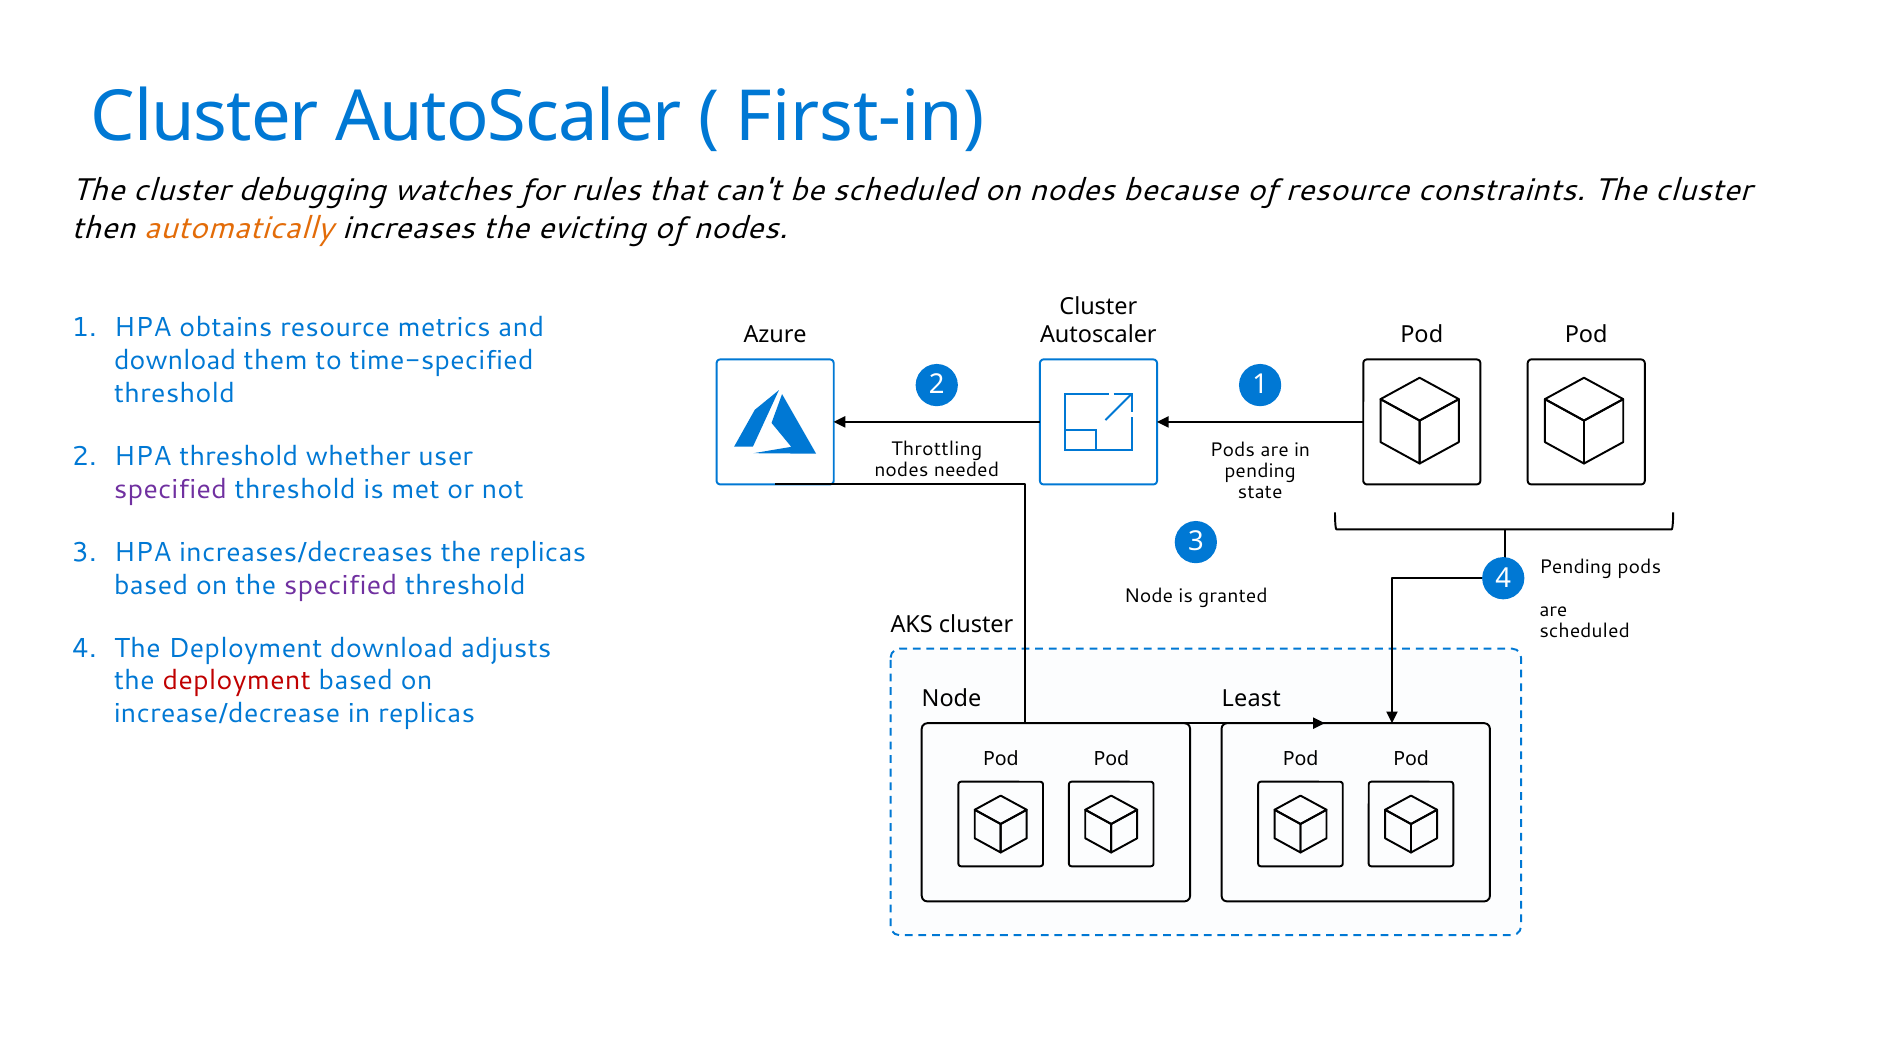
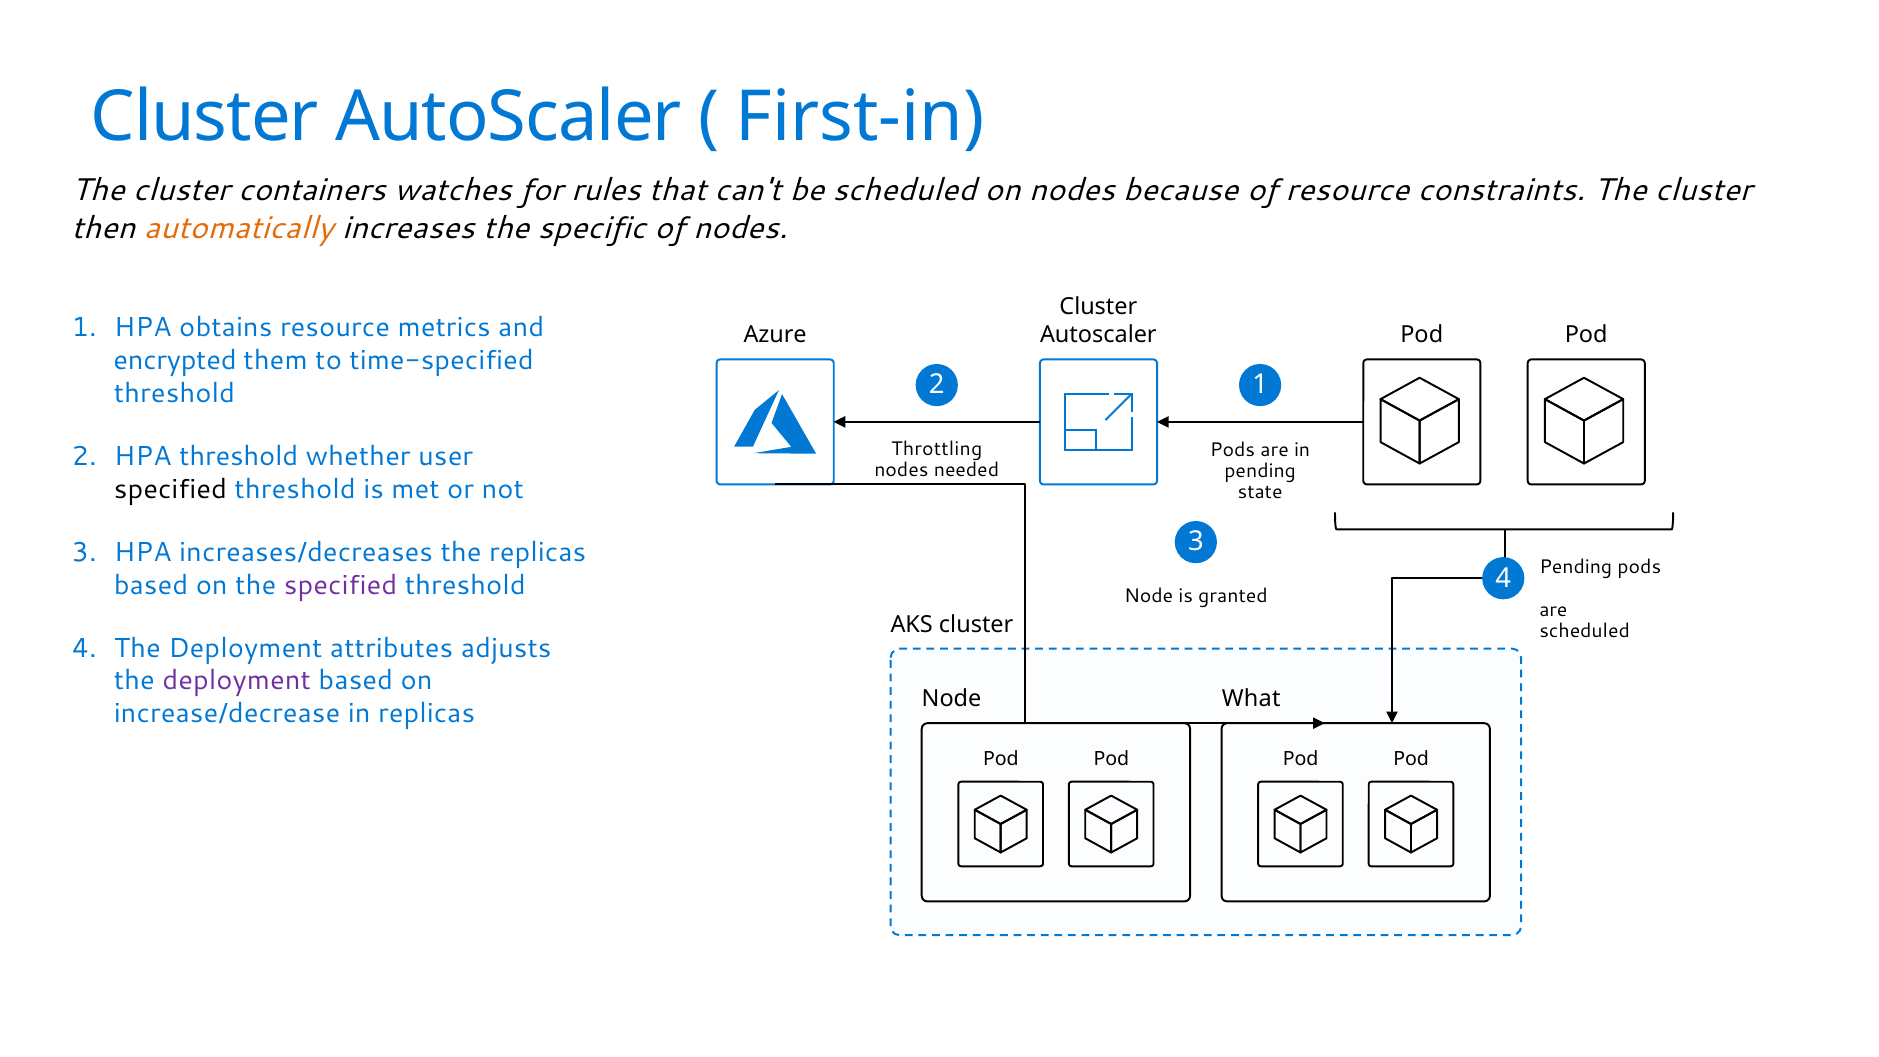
debugging: debugging -> containers (312, 190)
evicting: evicting -> specific (592, 228)
download: download -> encrypted (175, 360)
specified colour: purple -> black (171, 489)
Deployment download: download -> attributes (392, 648)
deployment colour: red -> purple (237, 681)
Least: Least -> What (1251, 698)
